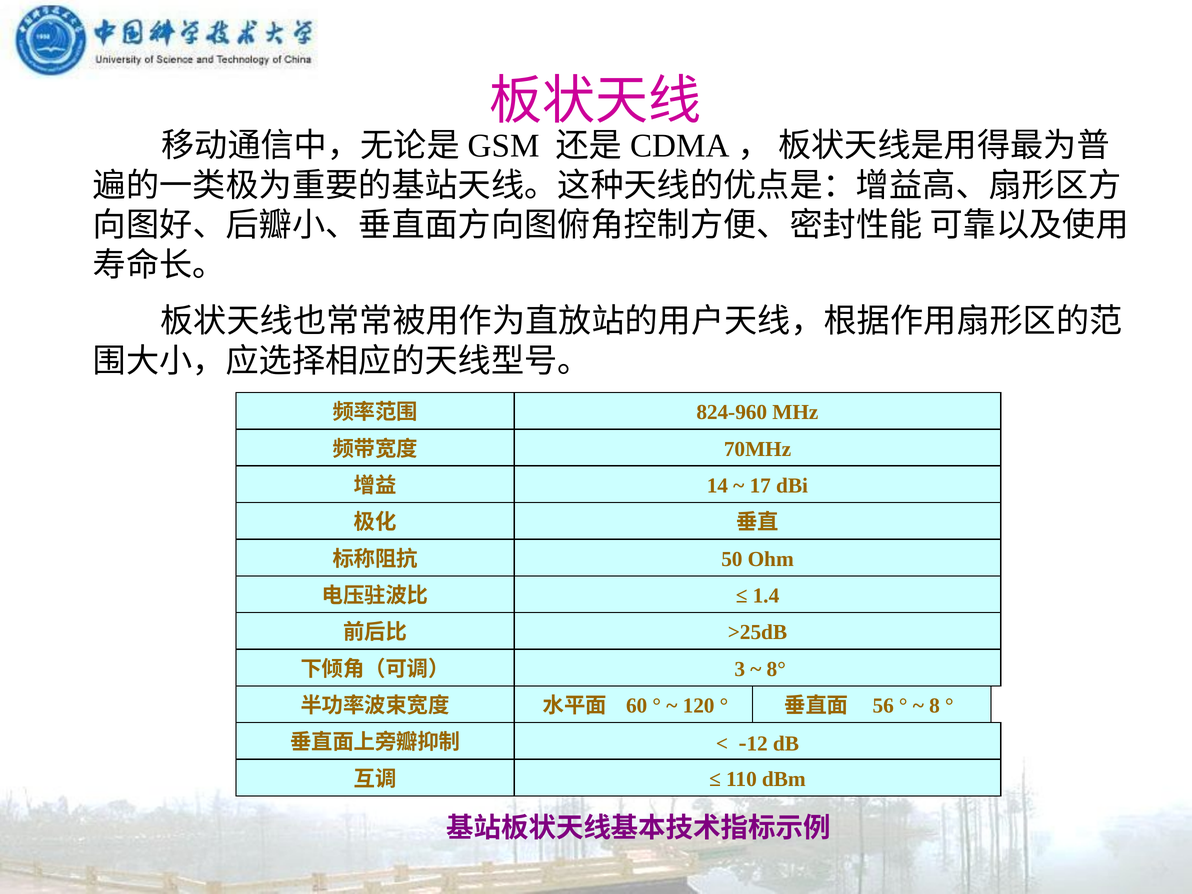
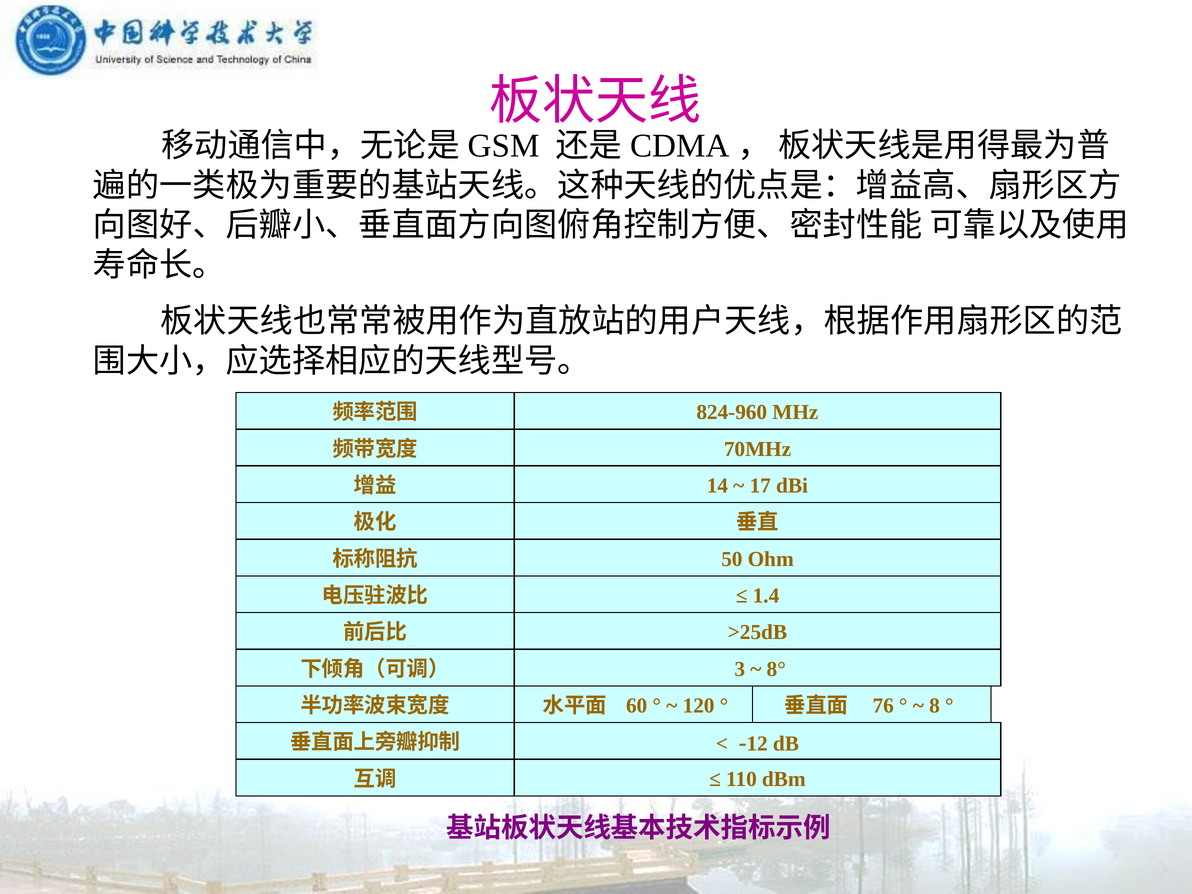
56: 56 -> 76 (883, 706)
